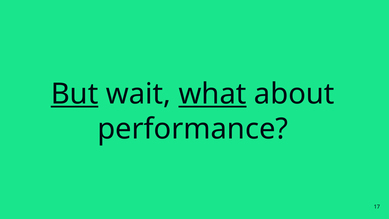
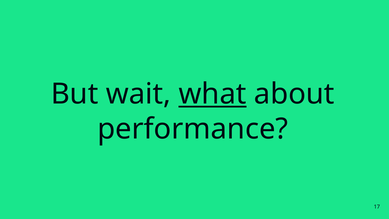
But underline: present -> none (75, 94)
